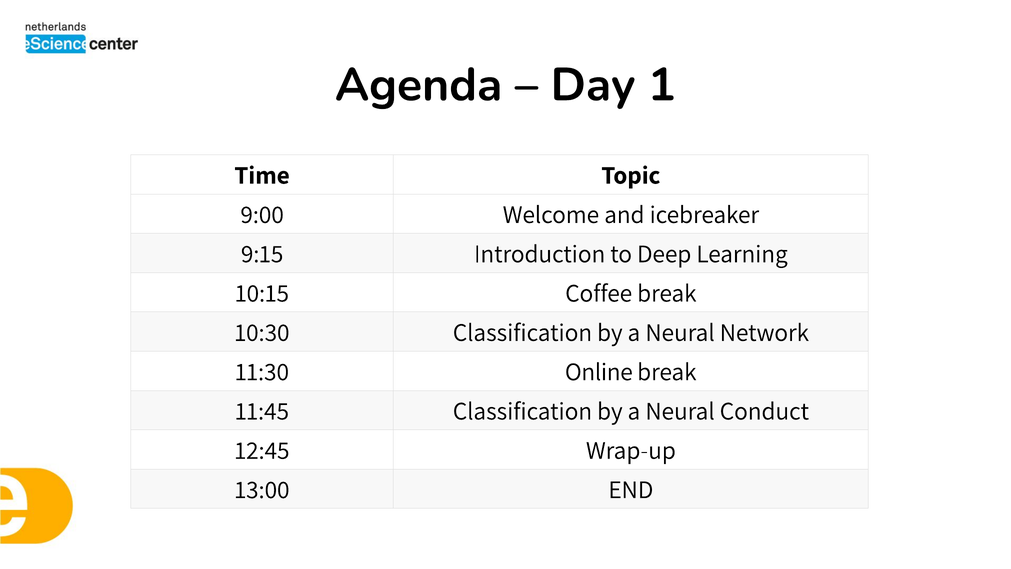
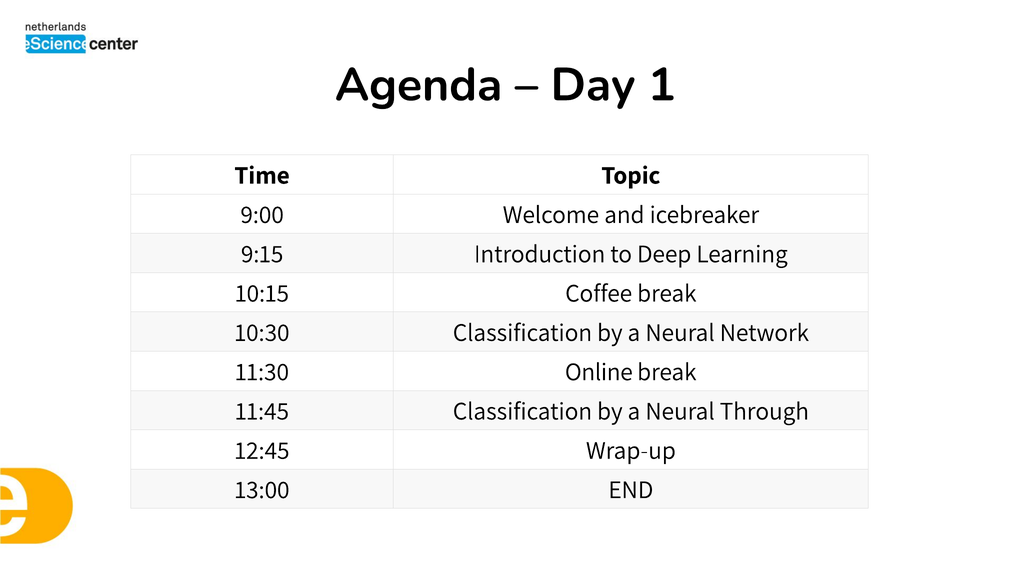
Conduct: Conduct -> Through (764, 411)
